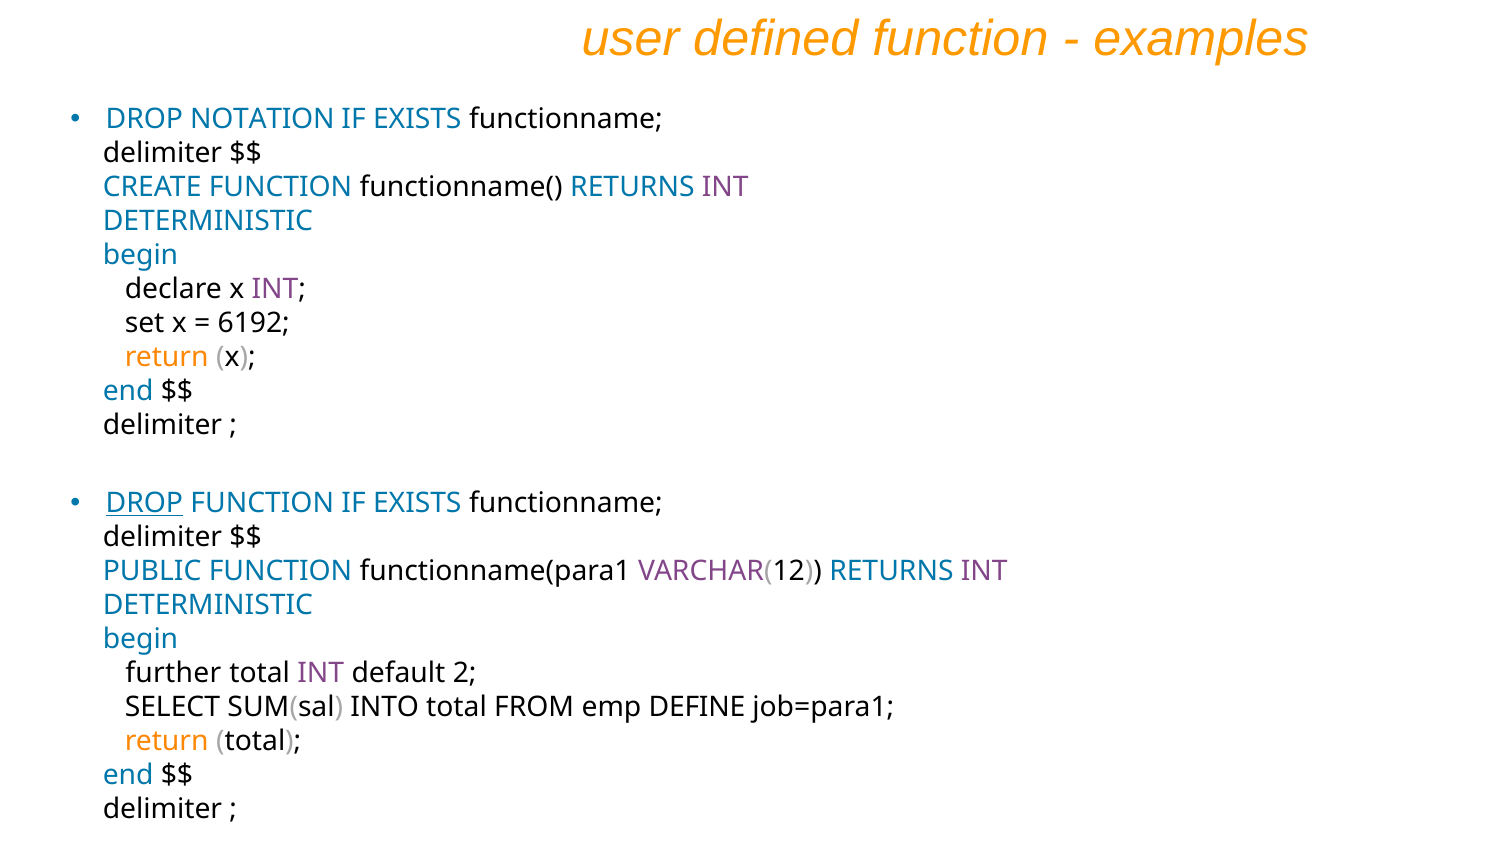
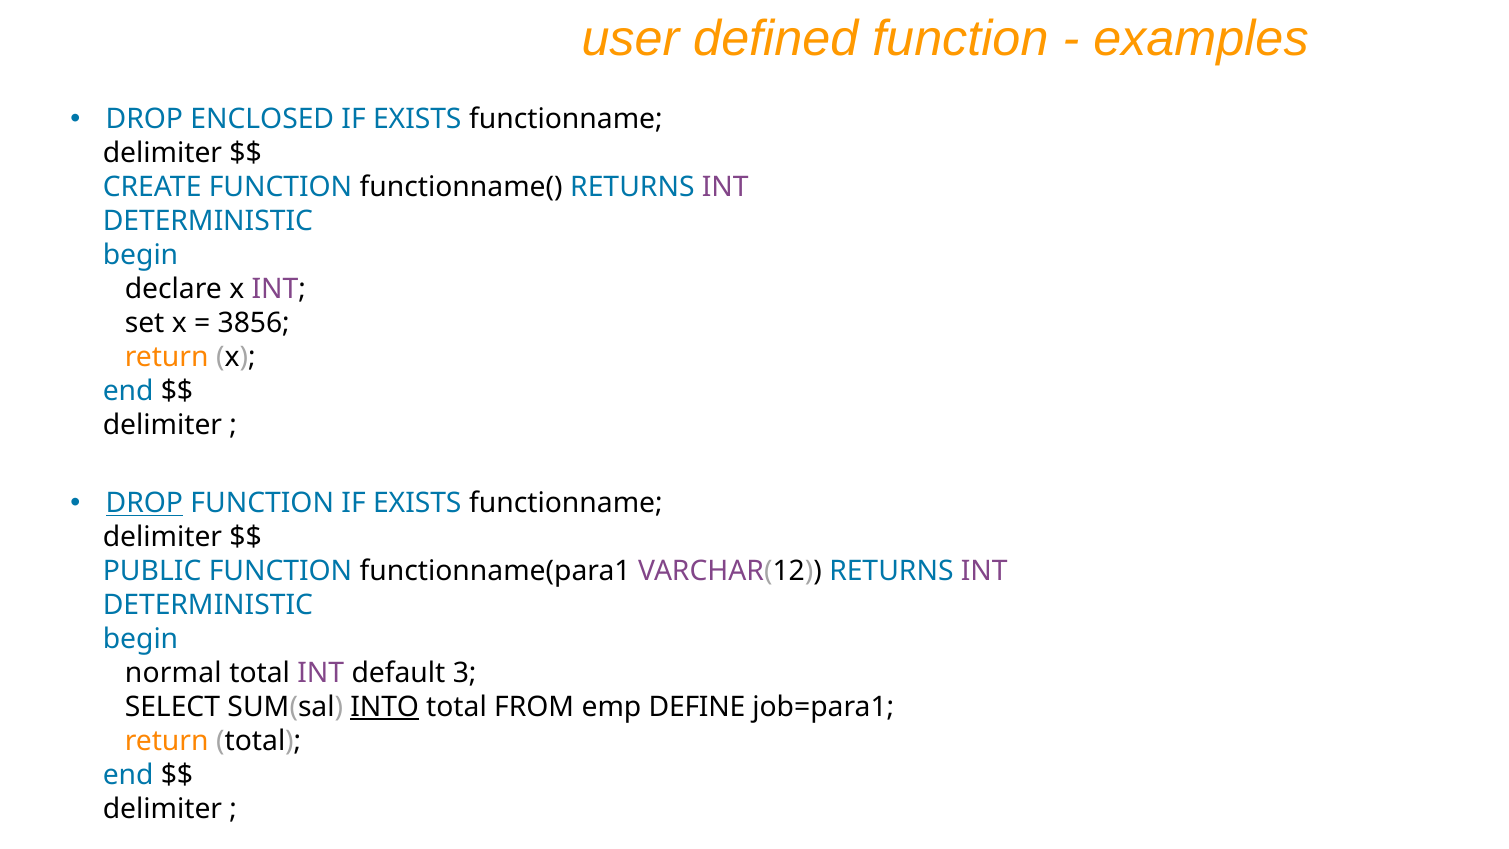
NOTATION: NOTATION -> ENCLOSED (262, 119)
6192: 6192 -> 3856 (254, 323)
further: further -> normal (173, 673)
2: 2 -> 3 (465, 673)
INTO underline: none -> present (385, 707)
